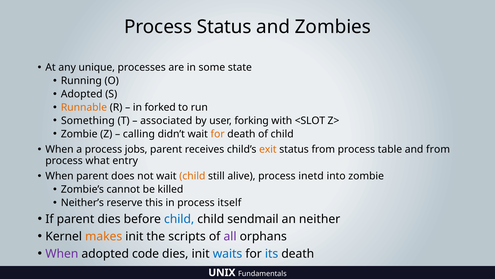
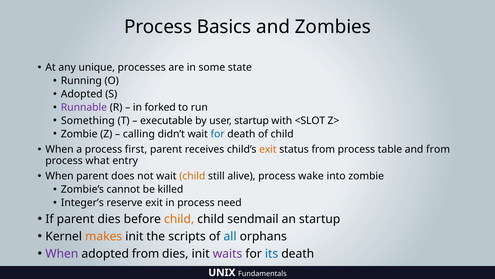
Process Status: Status -> Basics (224, 27)
Runnable colour: orange -> purple (84, 107)
associated: associated -> executable (166, 120)
user forking: forking -> startup (252, 120)
for colour: orange -> blue (218, 134)
jobs: jobs -> first (136, 149)
inetd: inetd -> wake (311, 176)
Neither’s: Neither’s -> Integer’s (82, 202)
reserve this: this -> exit (154, 202)
itself: itself -> need (229, 202)
child colour: blue -> orange (179, 219)
an neither: neither -> startup (320, 219)
all colour: purple -> blue (230, 236)
adopted code: code -> from (146, 253)
waits colour: blue -> purple (228, 253)
